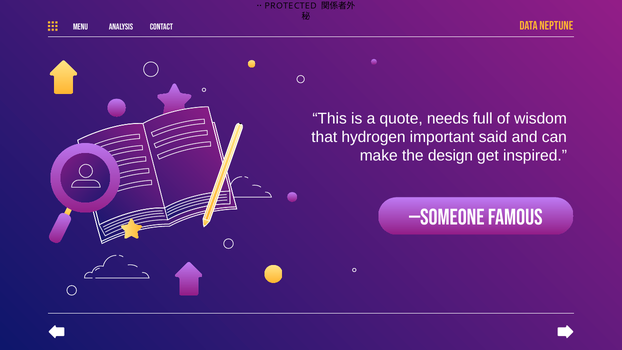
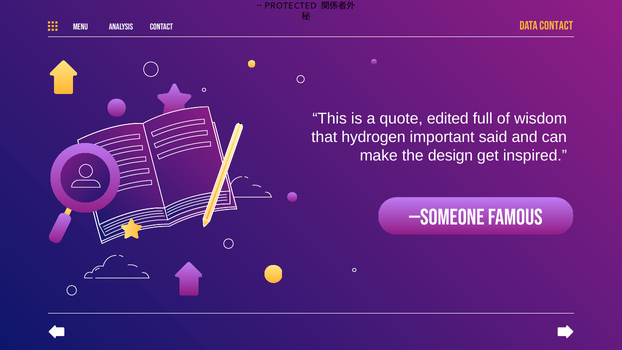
Data NEPTUNE: NEPTUNE -> CONTACT (556, 26)
needs: needs -> edited (448, 118)
